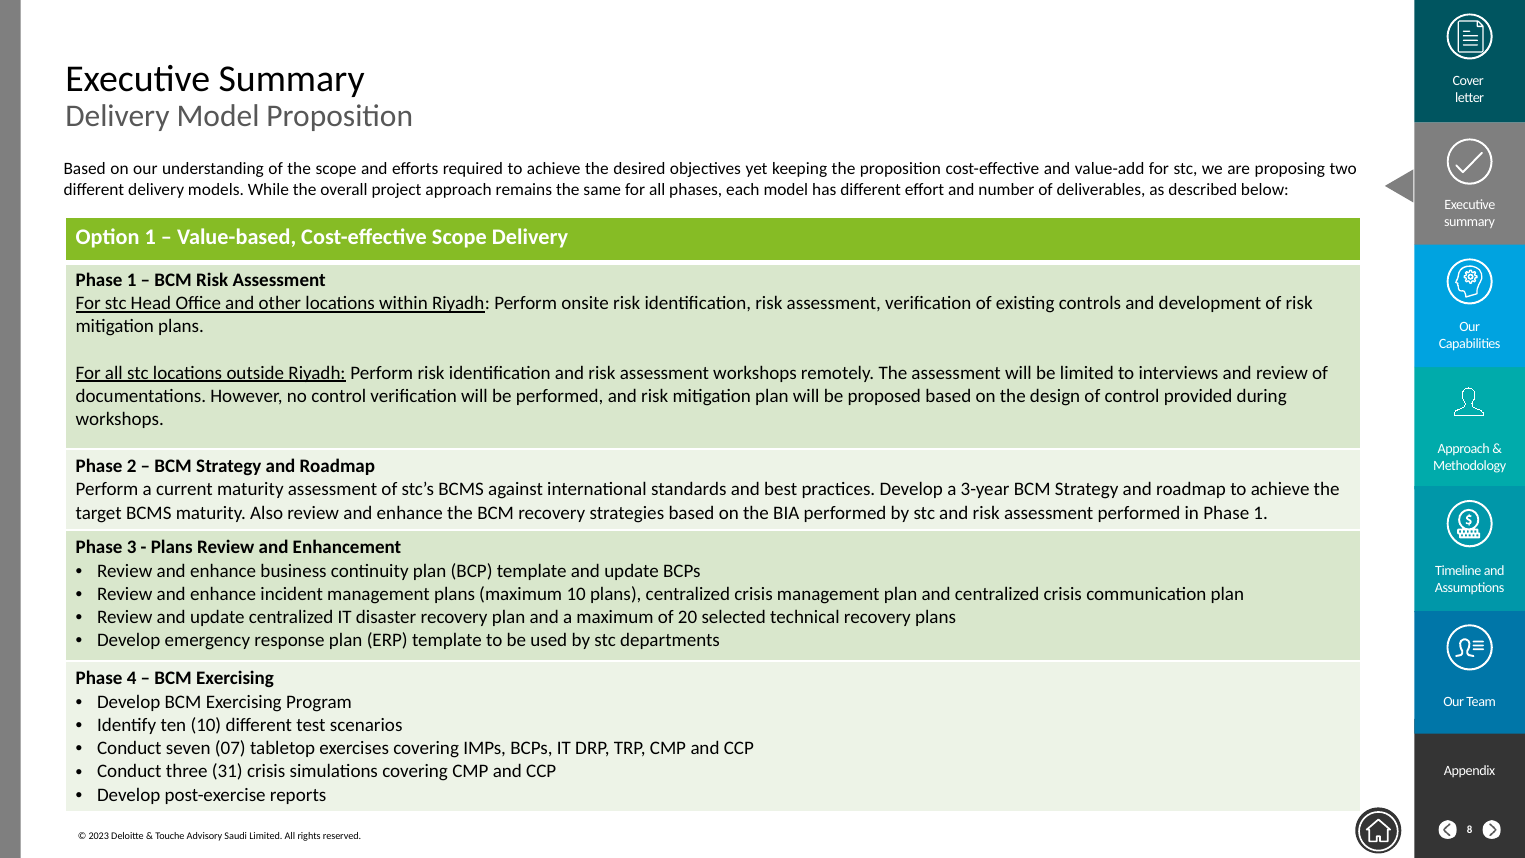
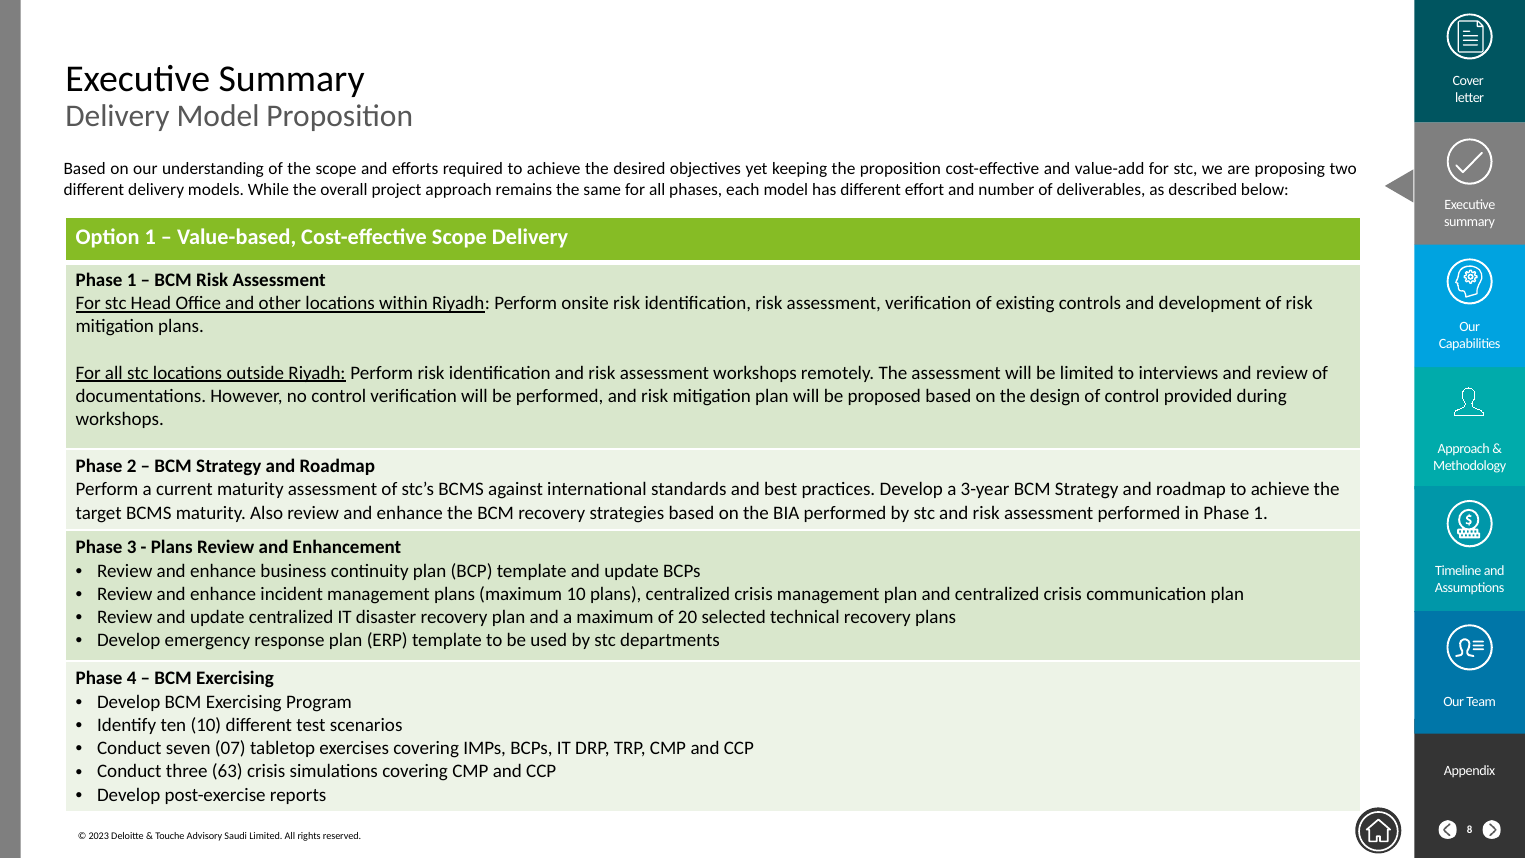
31: 31 -> 63 (227, 771)
